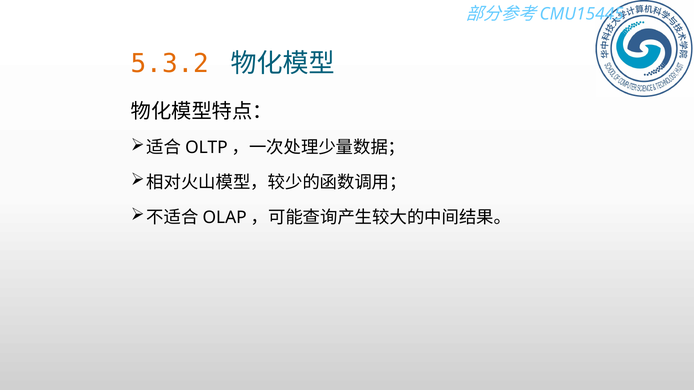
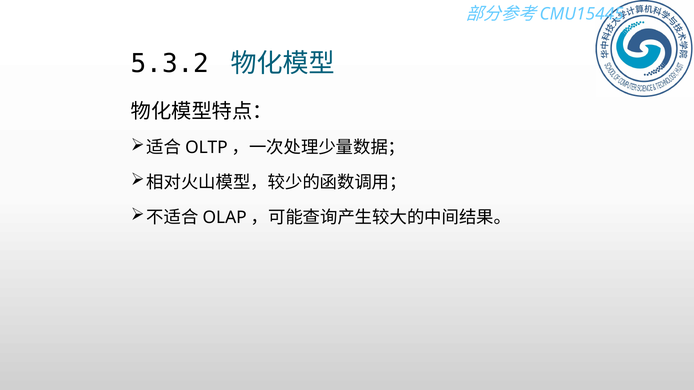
5.3.2 colour: orange -> black (170, 64)
